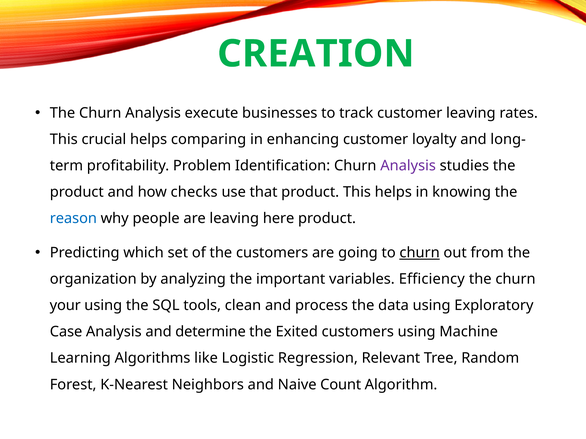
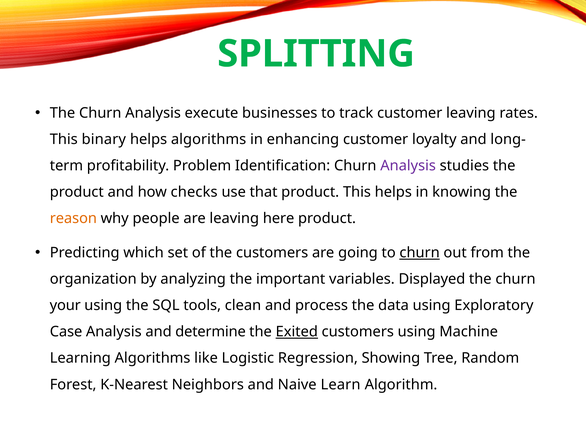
CREATION: CREATION -> SPLITTING (316, 54)
crucial: crucial -> binary (104, 139)
helps comparing: comparing -> algorithms (209, 139)
reason colour: blue -> orange (73, 219)
Efficiency: Efficiency -> Displayed (432, 279)
Exited underline: none -> present (297, 332)
Relevant: Relevant -> Showing (391, 359)
Count: Count -> Learn (341, 385)
